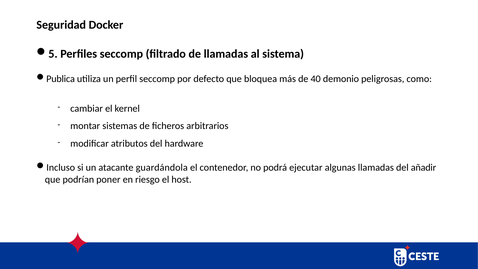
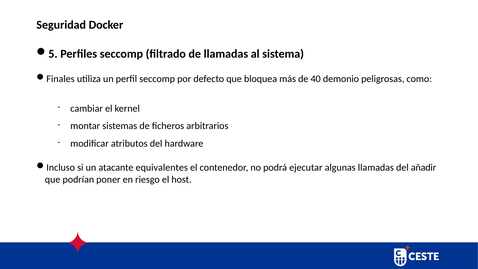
Publica: Publica -> Finales (61, 79)
guardándola: guardándola -> equivalentes (162, 167)
